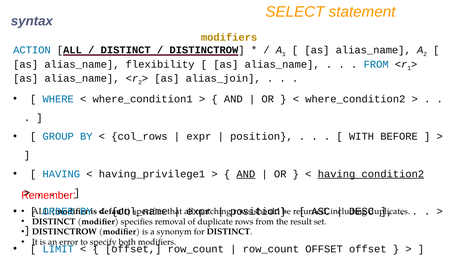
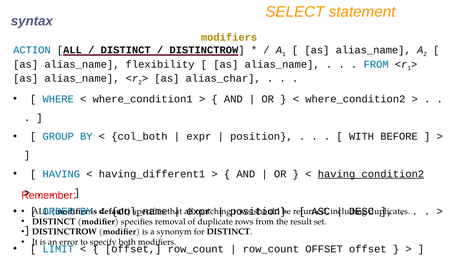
alias_join: alias_join -> alias_char (223, 79)
col_rows: col_rows -> col_both (139, 137)
having_privilege1: having_privilege1 -> having_different1 (152, 174)
AND underline: present -> none (246, 174)
